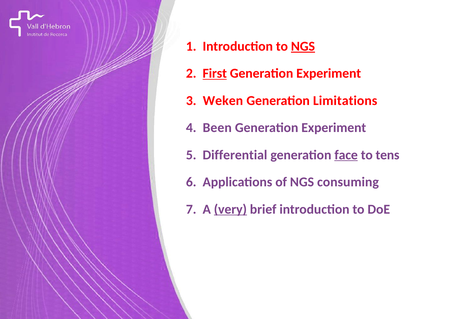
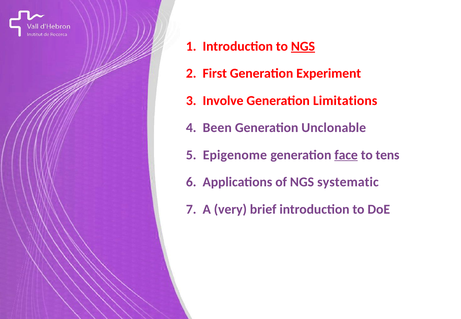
First underline: present -> none (215, 74)
Weken: Weken -> Involve (223, 101)
Experiment: Experiment -> Unclonable (334, 128)
Differential: Differential -> Epigenome (235, 155)
consuming: consuming -> systematic (348, 182)
very underline: present -> none (230, 209)
